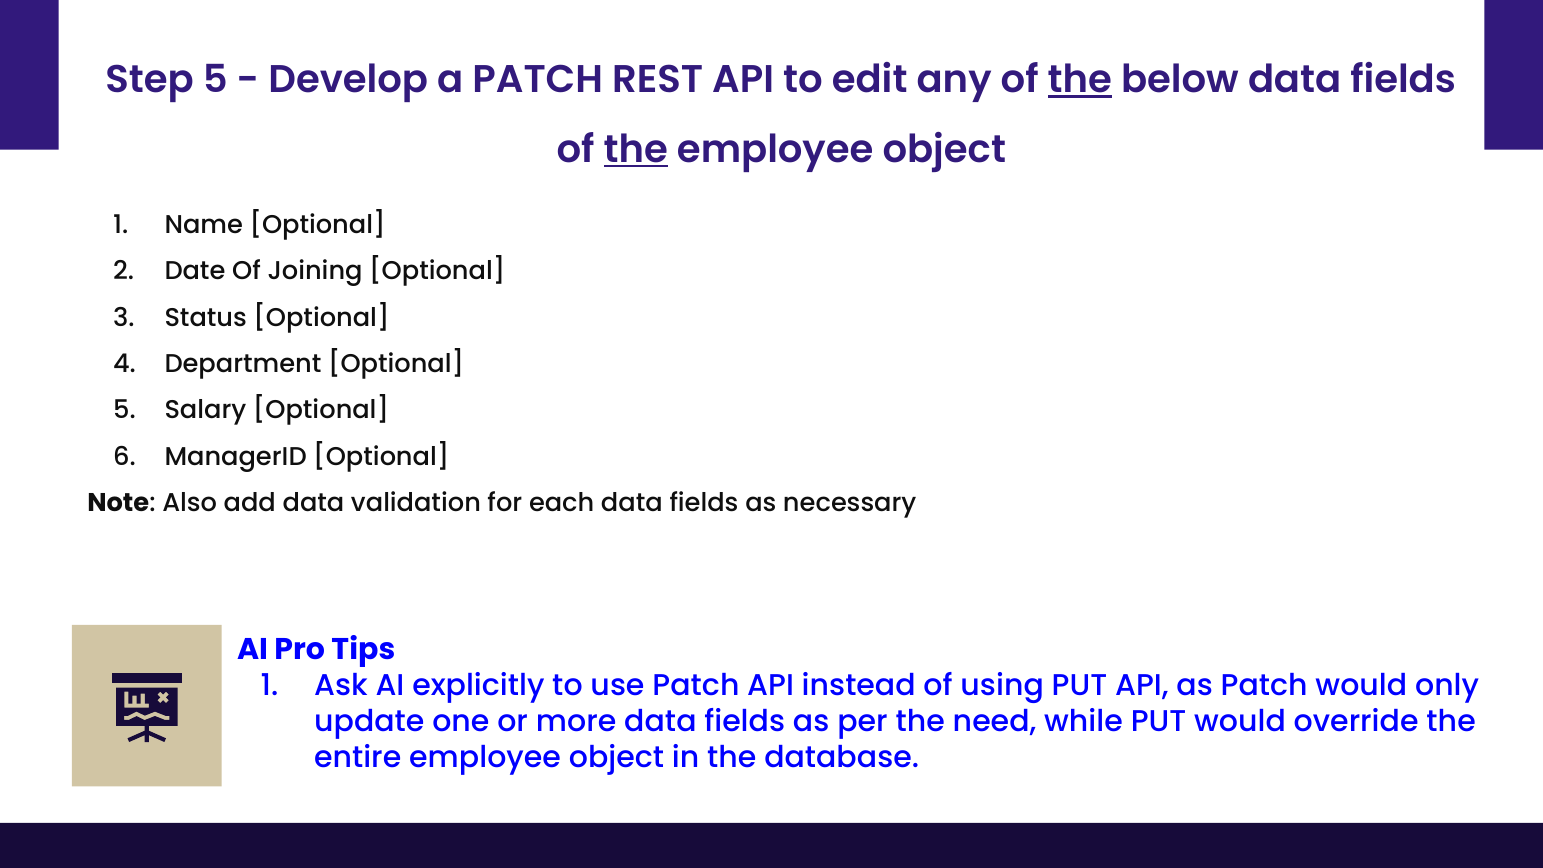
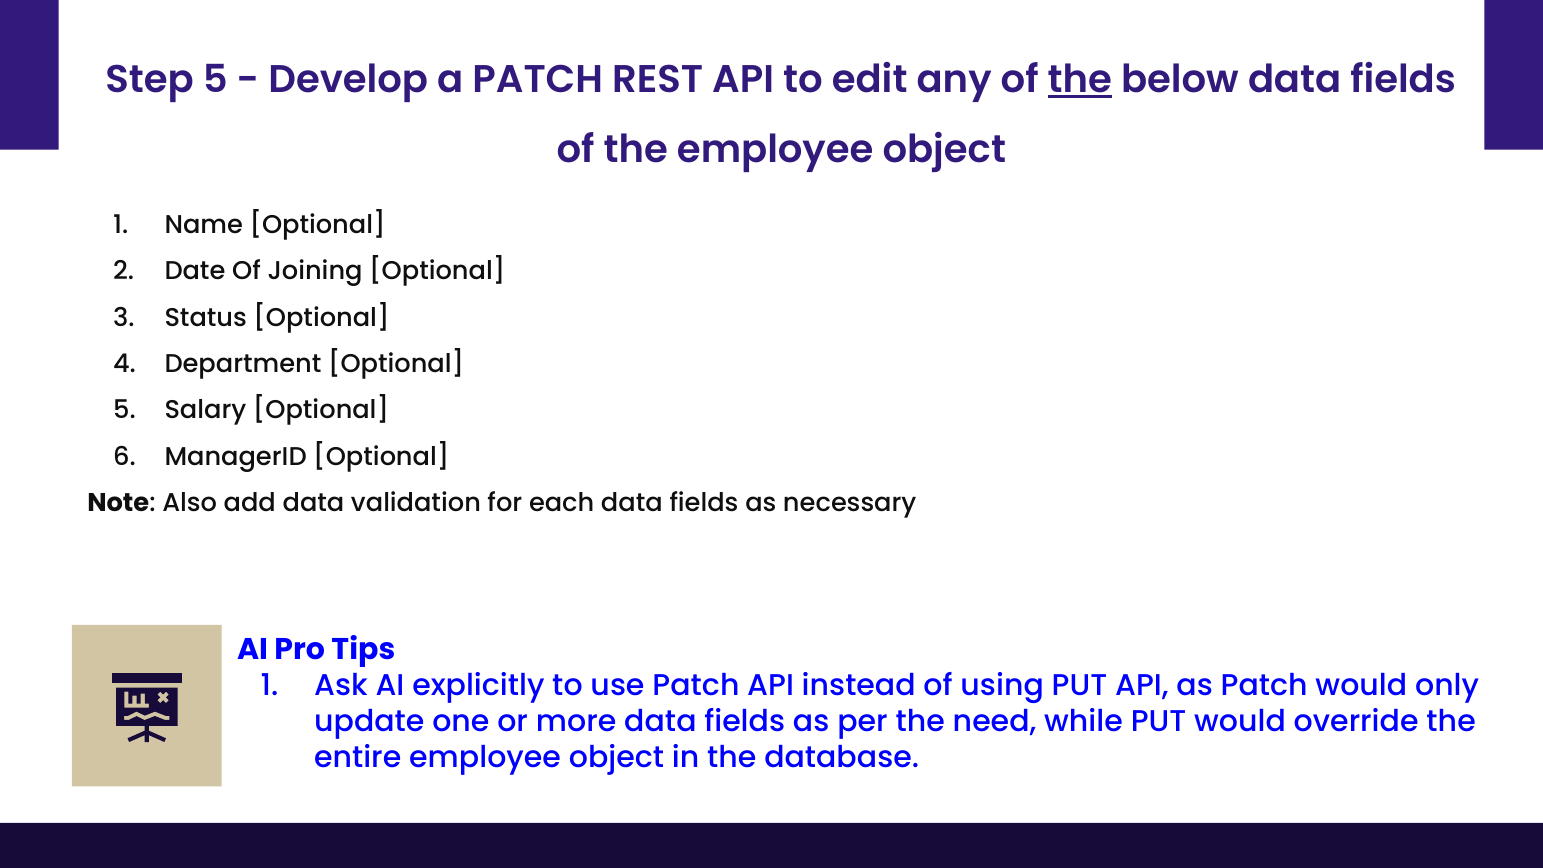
the underline: present -> none (636, 149)
